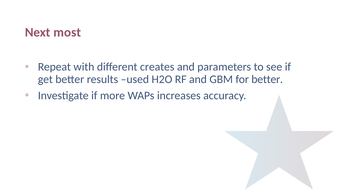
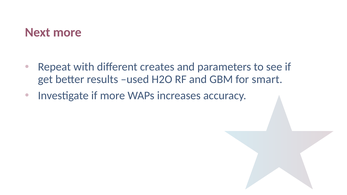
Next most: most -> more (67, 32)
for better: better -> smart (267, 79)
